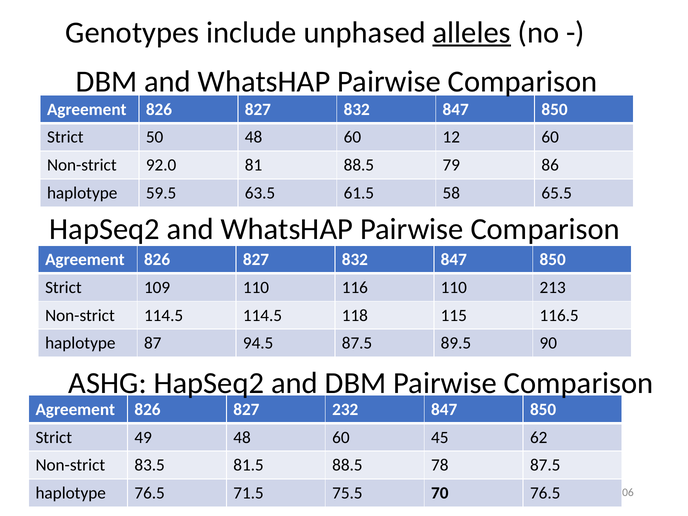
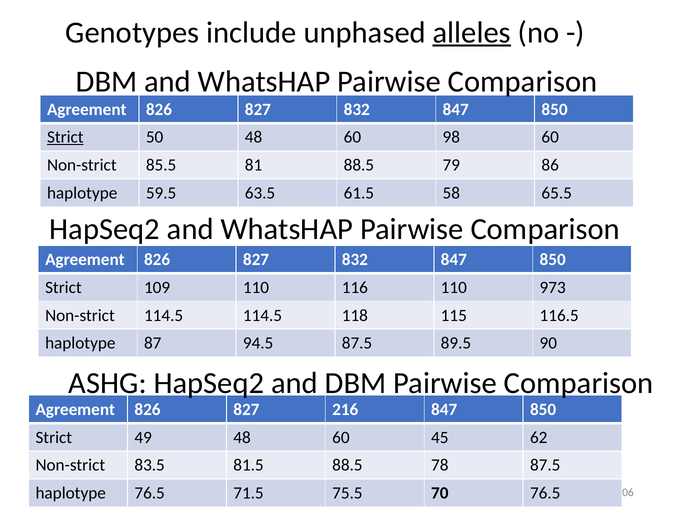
Strict underline: none -> present (65, 137)
12: 12 -> 98 (451, 137)
92.0: 92.0 -> 85.5 (161, 165)
213: 213 -> 973 (553, 287)
232: 232 -> 216 (345, 409)
